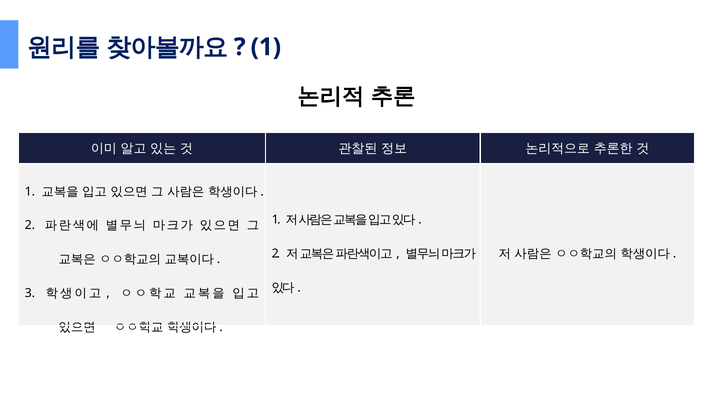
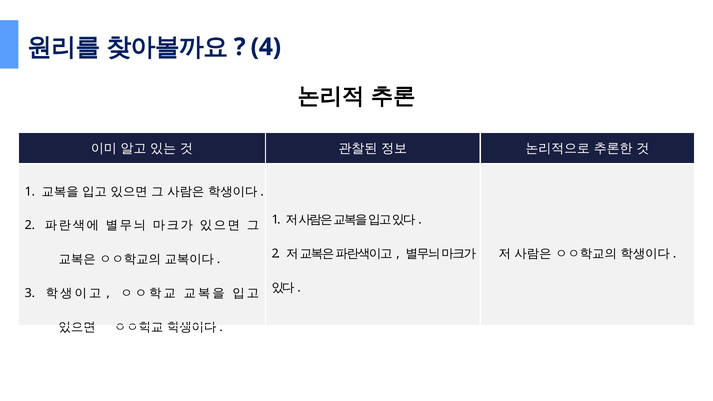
1: 1 -> 4 (266, 47)
